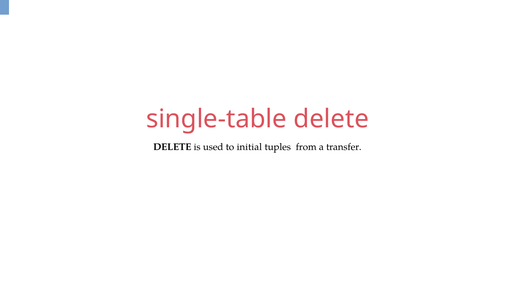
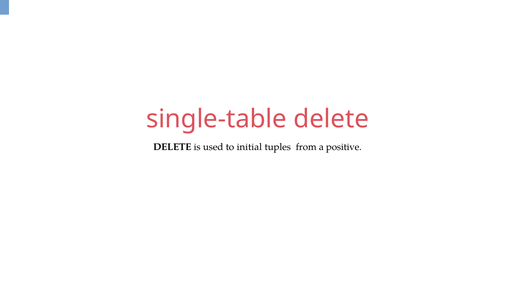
transfer: transfer -> positive (344, 147)
